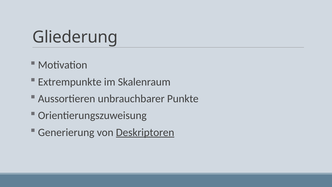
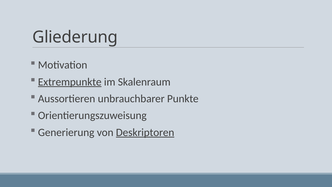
Extrempunkte underline: none -> present (70, 82)
